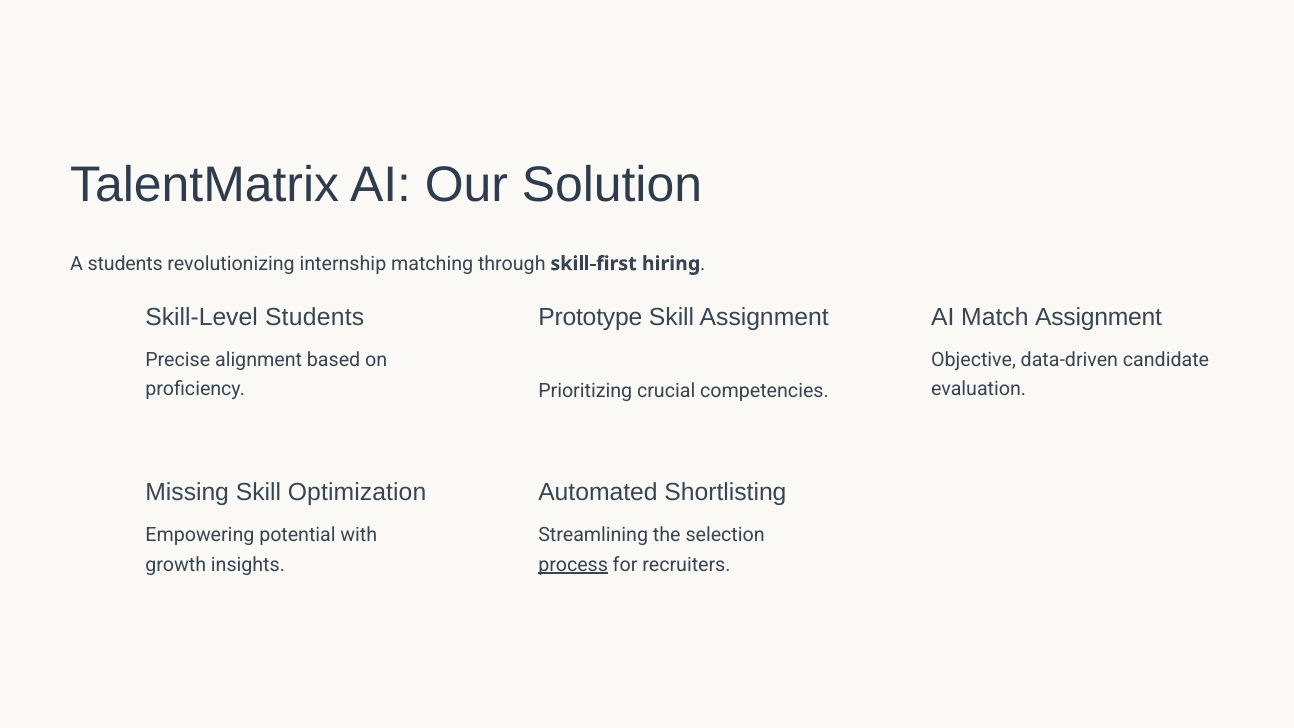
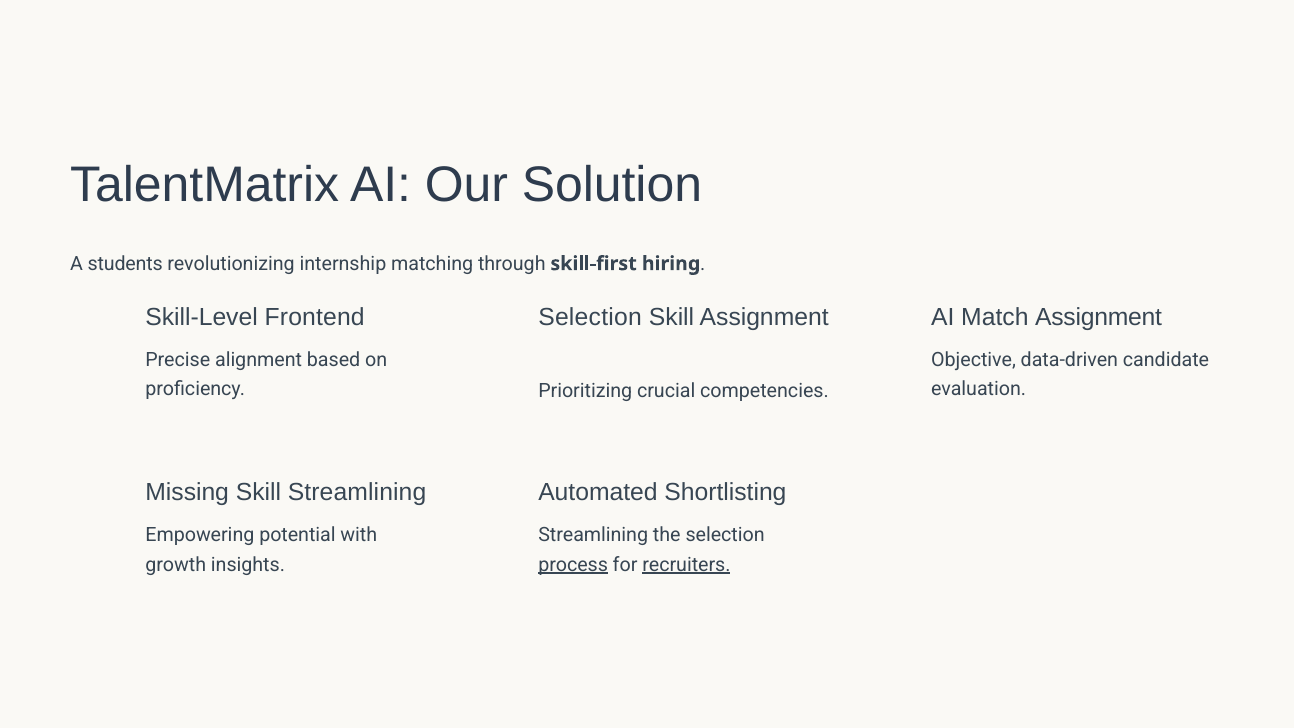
Skill-Level Students: Students -> Frontend (315, 317)
Prototype: Prototype -> Selection (590, 317)
Skill Optimization: Optimization -> Streamlining (357, 492)
recruiters underline: none -> present (686, 564)
